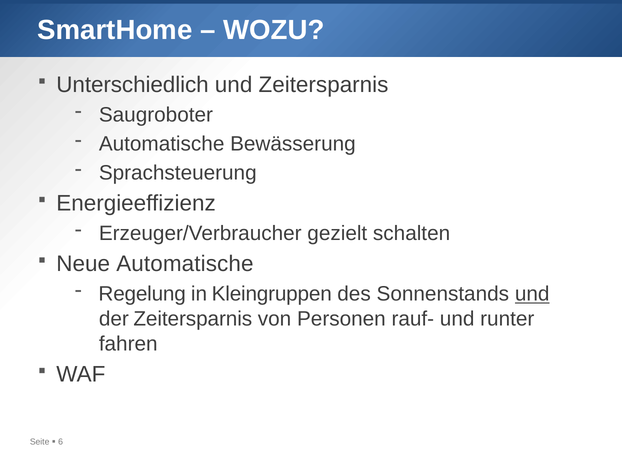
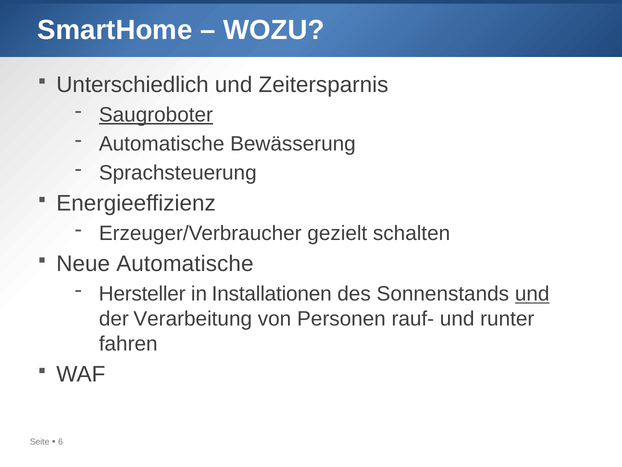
Saugroboter underline: none -> present (156, 115)
Regelung: Regelung -> Hersteller (142, 294)
Kleingruppen: Kleingruppen -> Installationen (272, 294)
der Zeitersparnis: Zeitersparnis -> Verarbeitung (193, 319)
